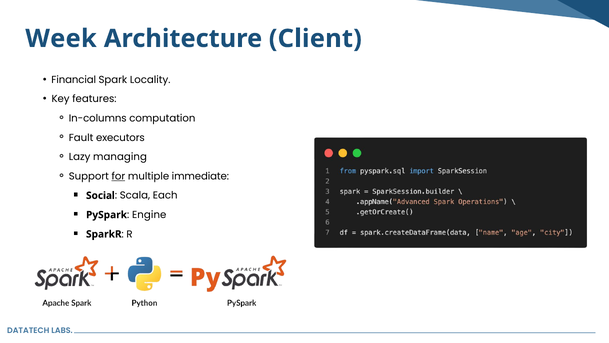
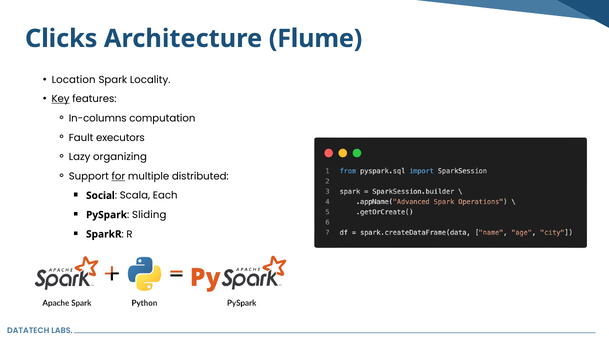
Week: Week -> Clicks (61, 39)
Client: Client -> Flume (316, 39)
Financial: Financial -> Location (74, 80)
Key underline: none -> present (61, 99)
managing: managing -> organizing (120, 157)
immediate: immediate -> distributed (200, 176)
Engine: Engine -> Sliding (149, 215)
